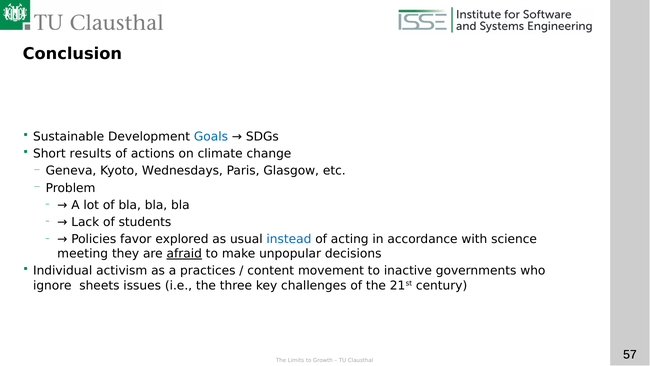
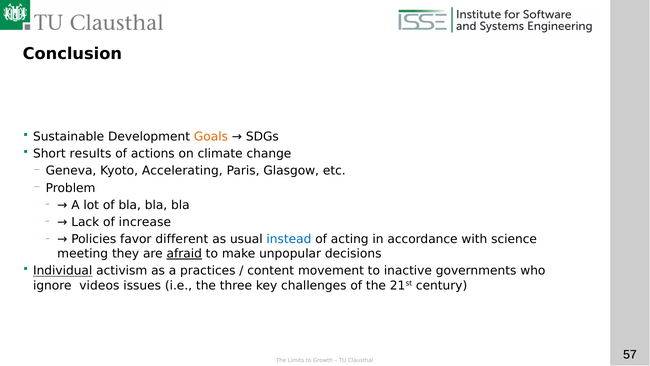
Goals colour: blue -> orange (211, 137)
Wednesdays: Wednesdays -> Accelerating (182, 171)
students: students -> increase (145, 222)
explored: explored -> different (182, 239)
Individual underline: none -> present (63, 271)
sheets: sheets -> videos (99, 285)
